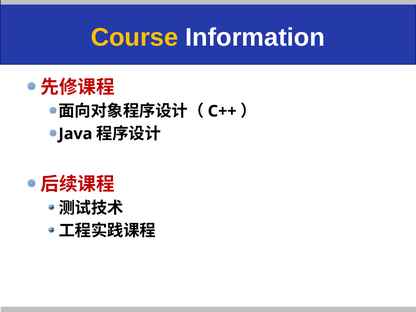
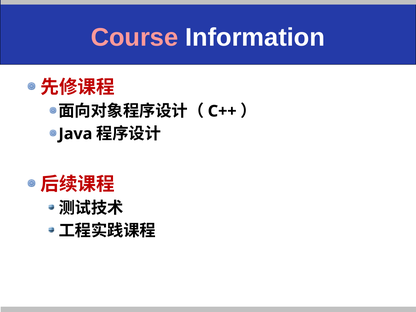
Course colour: yellow -> pink (134, 37)
